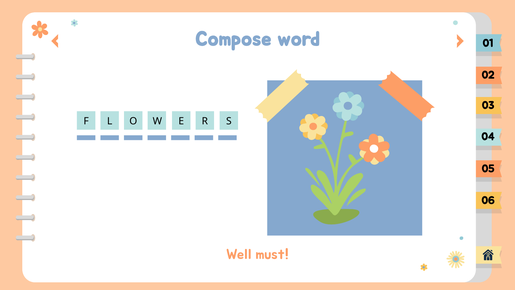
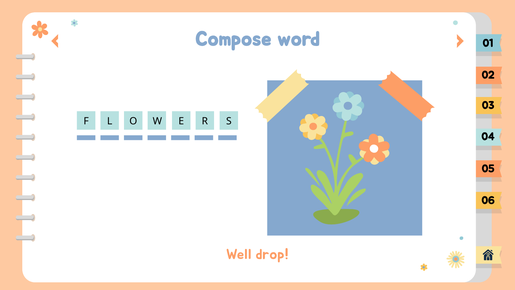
must: must -> drop (272, 254)
